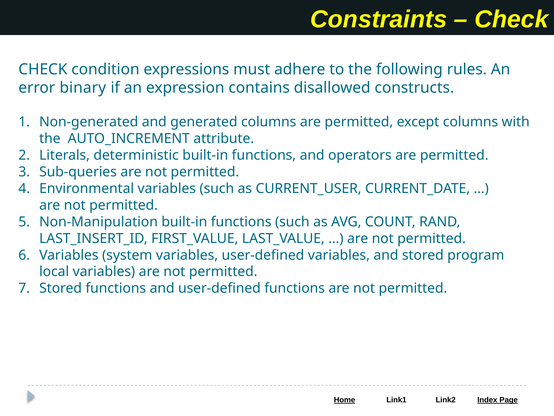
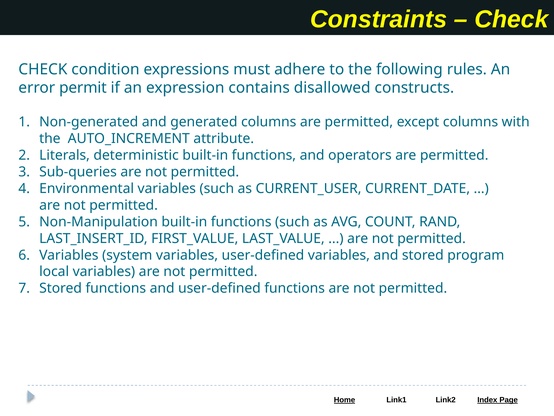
binary: binary -> permit (83, 88)
